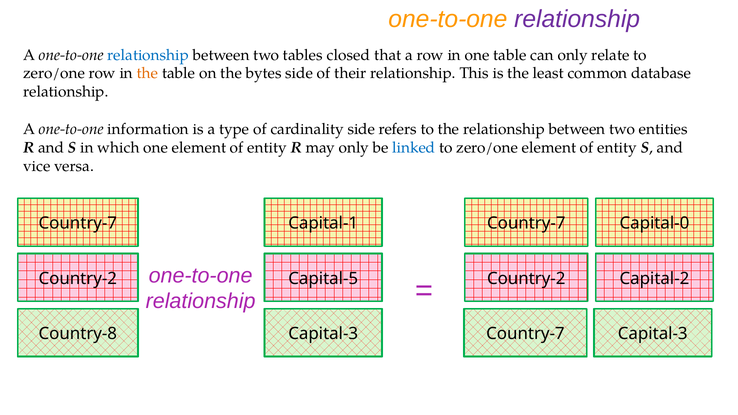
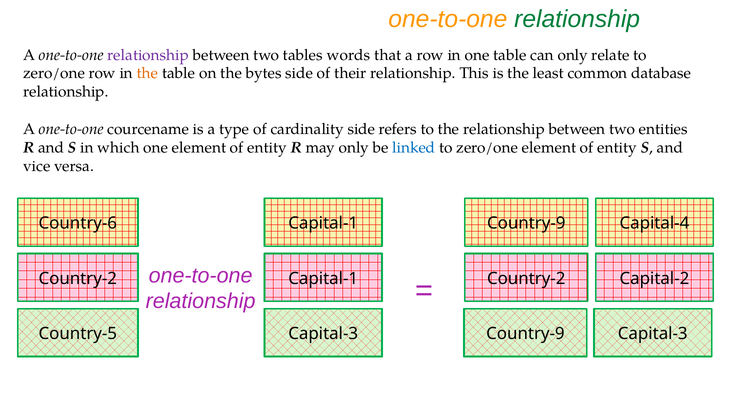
relationship colour: purple -> green (577, 19)
relationship colour: blue -> purple (148, 55)
closed: closed -> words (348, 55)
information: information -> courcename (148, 129)
Country-7: Country-7 -> Country-6 (78, 223)
Capital-1 Country-7: Country-7 -> Country-9 (526, 223)
Capital-0: Capital-0 -> Capital-4 (654, 223)
Country-2 Capital-5: Capital-5 -> Capital-1 (323, 279)
Country-8: Country-8 -> Country-5 (78, 334)
Capital-3 Country-7: Country-7 -> Country-9 (525, 334)
